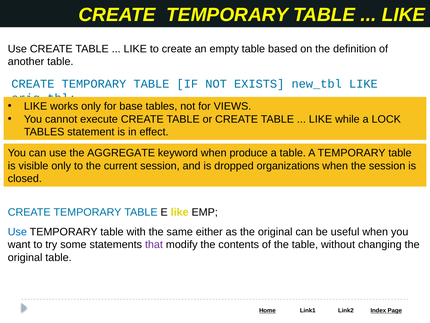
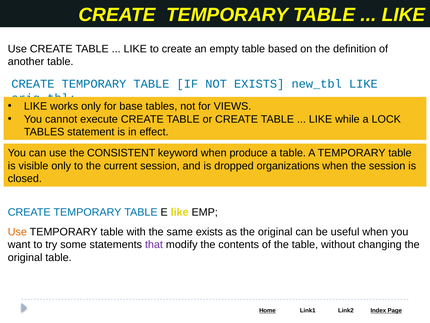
AGGREGATE: AGGREGATE -> CONSISTENT (121, 153)
Use colour: blue -> orange (17, 231)
same either: either -> exists (209, 231)
